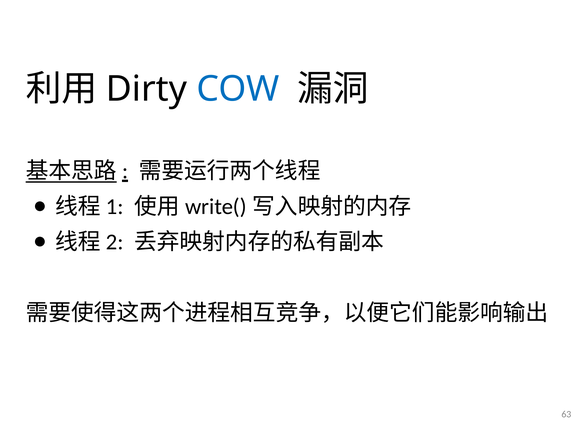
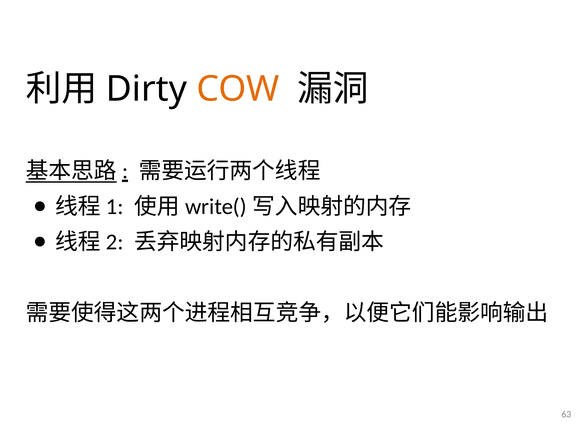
COW colour: blue -> orange (238, 89)
